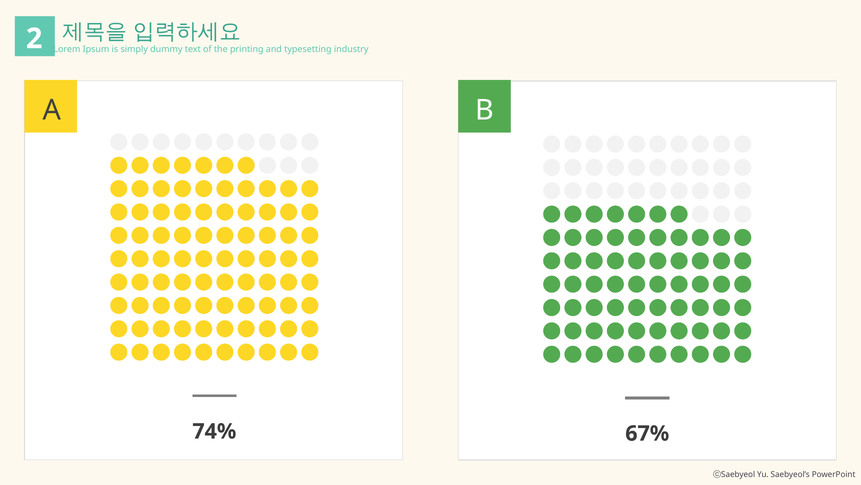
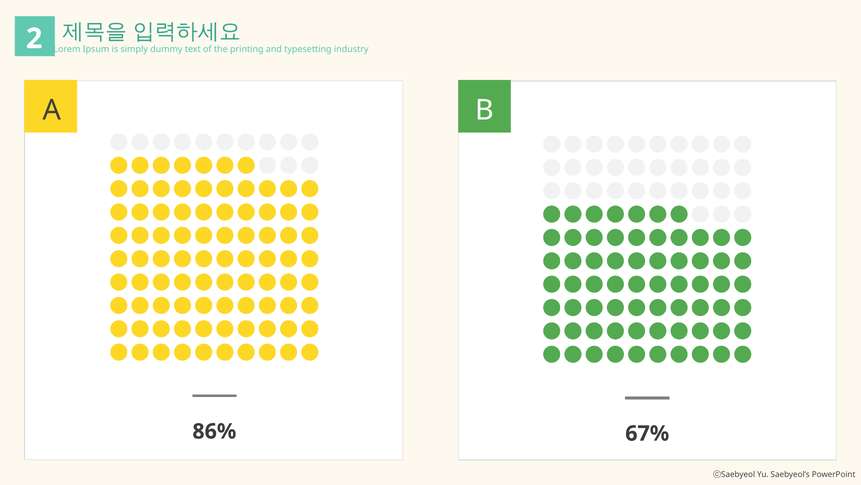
74%: 74% -> 86% (214, 431)
